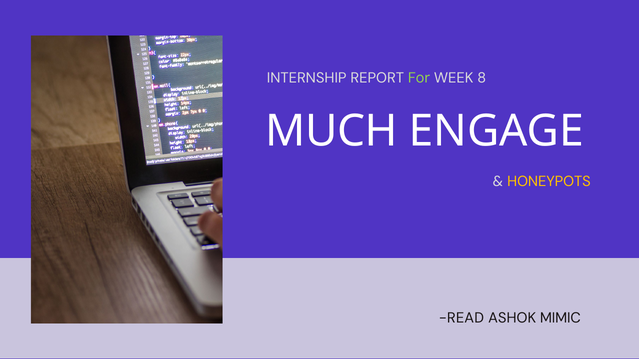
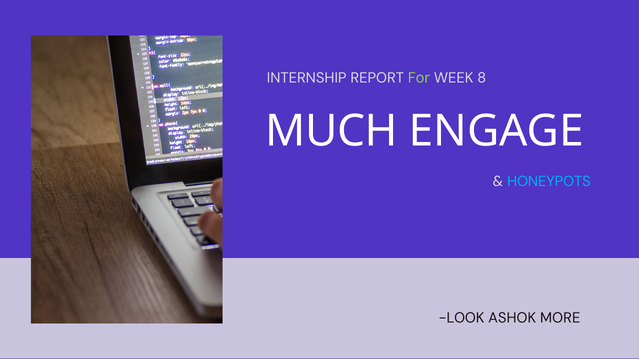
HONEYPOTS colour: yellow -> light blue (549, 182)
READ: READ -> LOOK (462, 318)
MIMIC: MIMIC -> MORE (560, 318)
